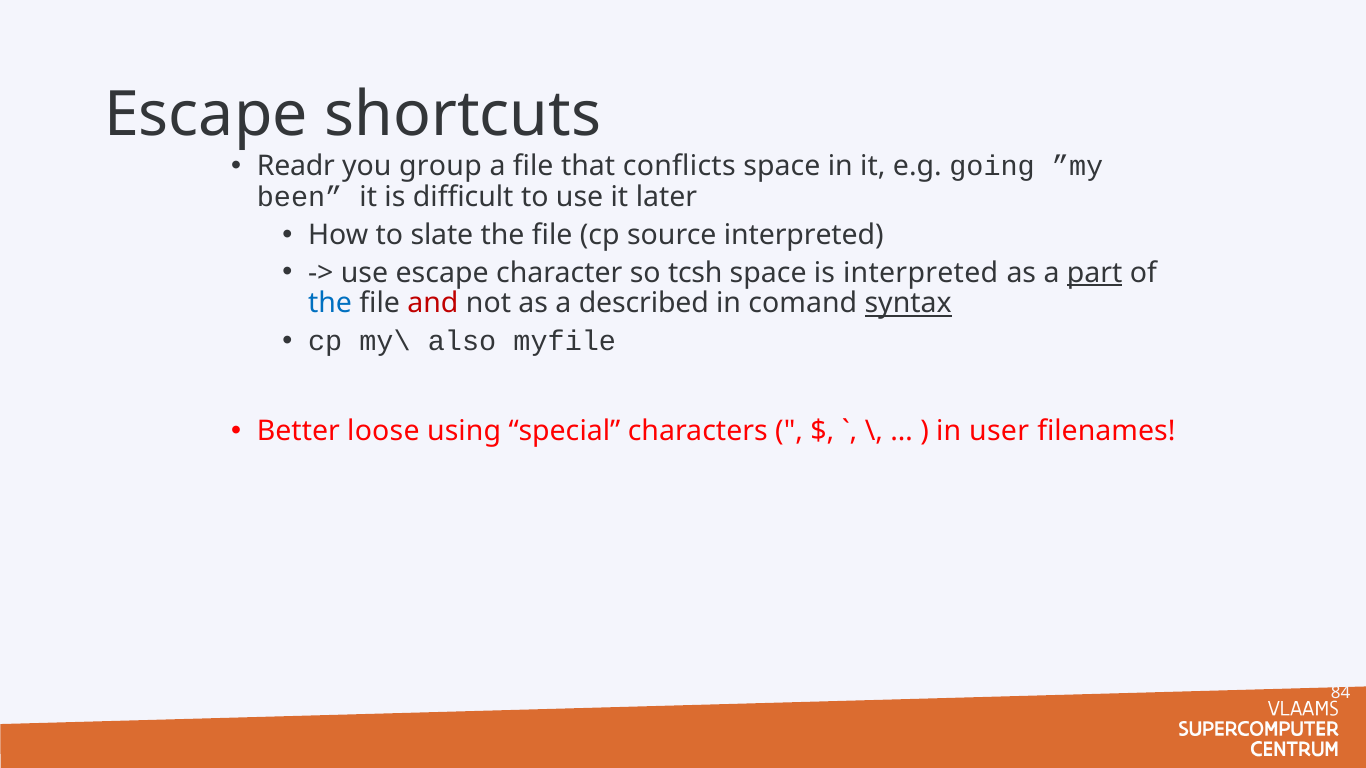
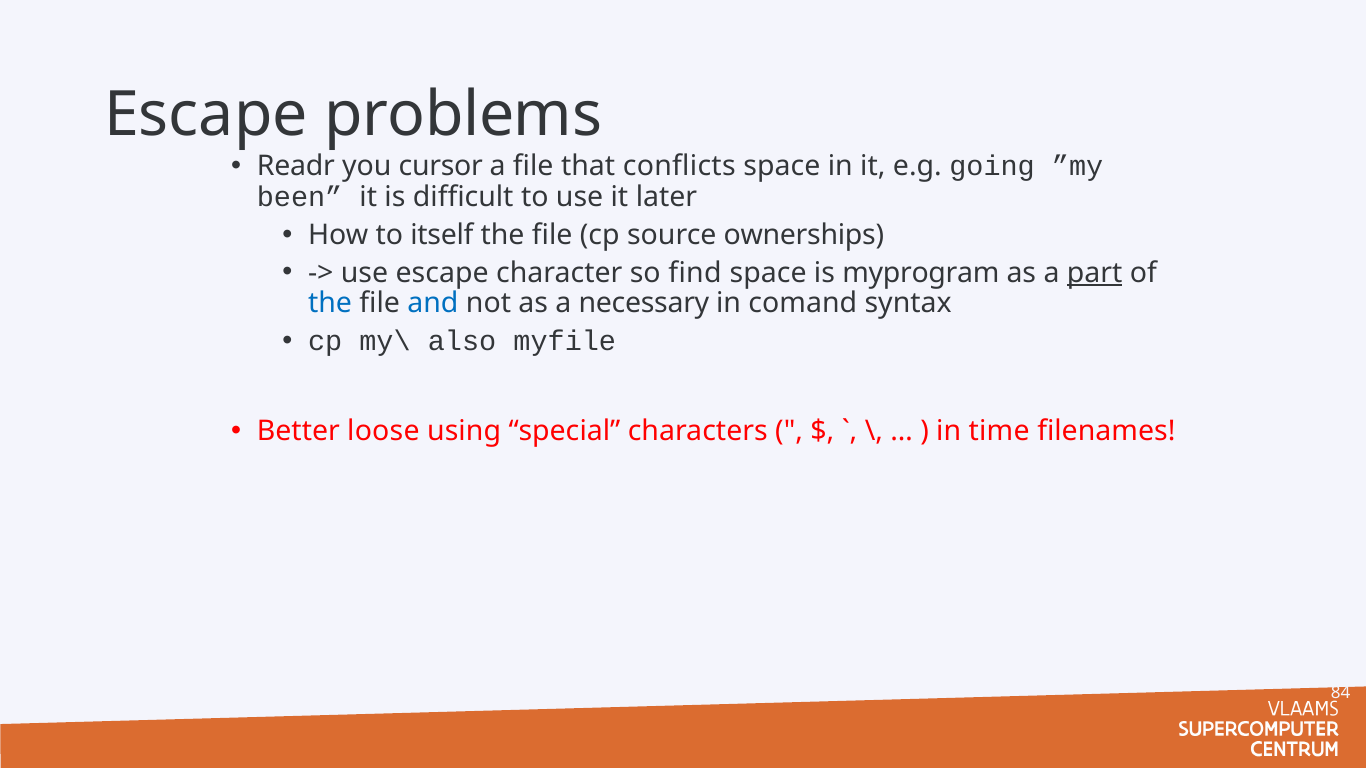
shortcuts: shortcuts -> problems (463, 115)
group: group -> cursor (441, 166)
slate: slate -> itself (442, 235)
source interpreted: interpreted -> ownerships (804, 235)
tcsh: tcsh -> find (695, 273)
is interpreted: interpreted -> myprogram (921, 273)
and colour: red -> blue (433, 304)
described: described -> necessary (644, 304)
syntax underline: present -> none (908, 304)
user: user -> time (999, 431)
